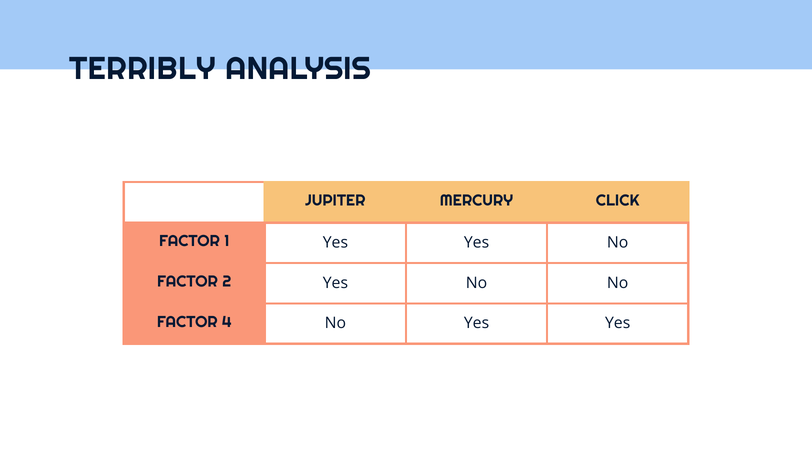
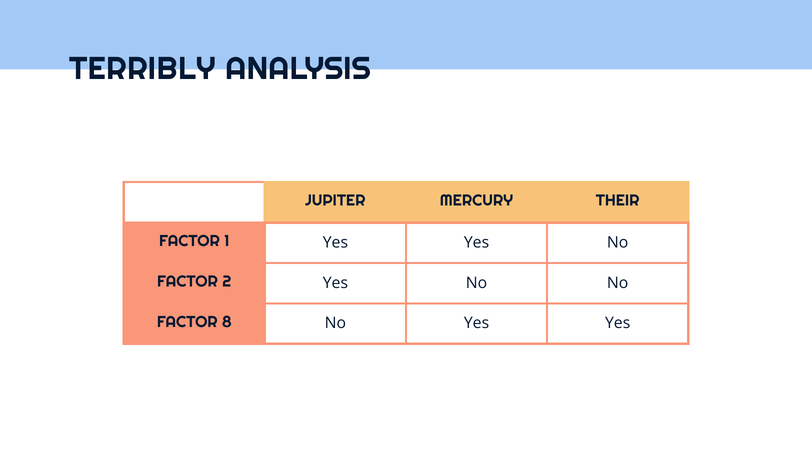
CLICK: CLICK -> THEIR (618, 200)
4: 4 -> 8 (227, 322)
